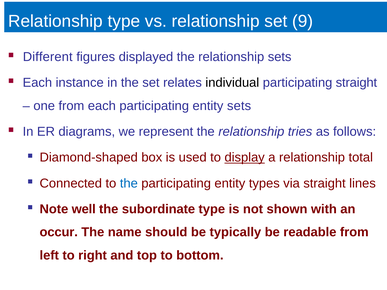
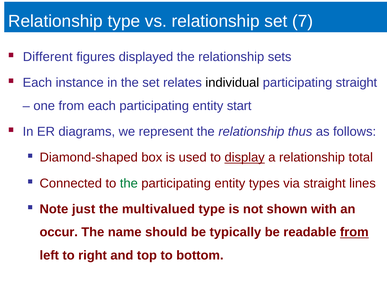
9: 9 -> 7 (303, 21)
entity sets: sets -> start (239, 106)
tries: tries -> thus (300, 132)
the colour: blue -> green (129, 183)
well: well -> just (84, 209)
subordinate: subordinate -> multivalued (158, 209)
from underline: none -> present (354, 232)
